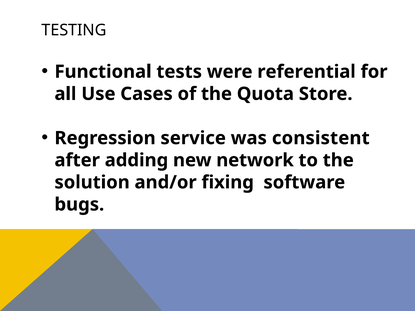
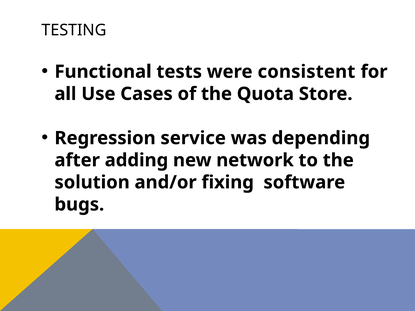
referential: referential -> consistent (306, 72)
consistent: consistent -> depending (321, 138)
